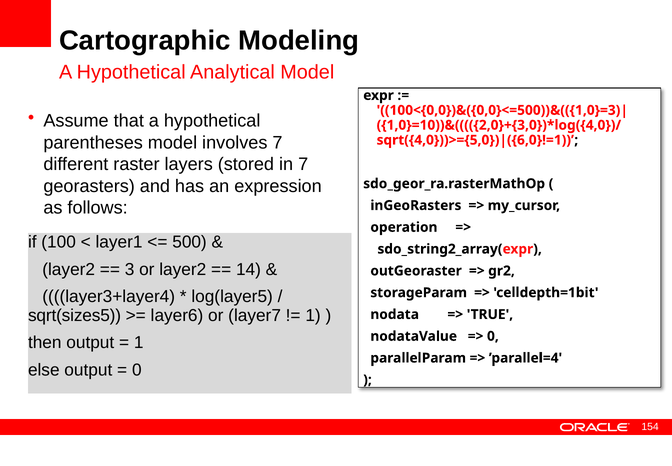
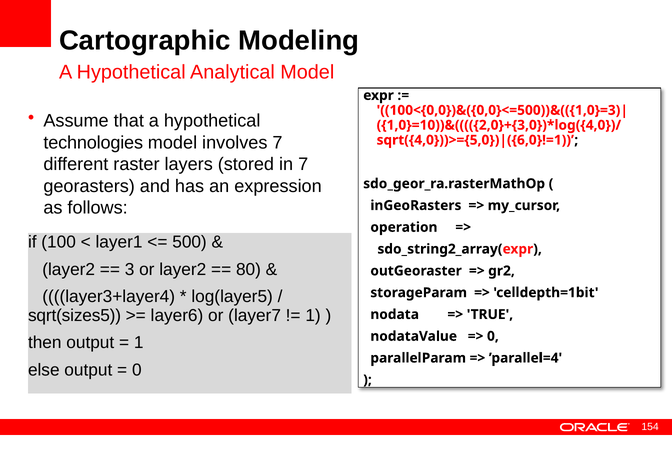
parentheses: parentheses -> technologies (93, 142)
14: 14 -> 80 (248, 269)
